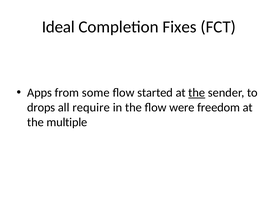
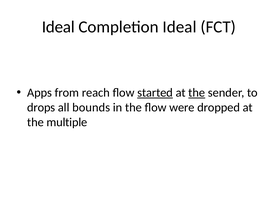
Completion Fixes: Fixes -> Ideal (179, 27)
some: some -> reach (96, 93)
started underline: none -> present (155, 93)
require: require -> bounds (91, 108)
freedom: freedom -> dropped (219, 108)
